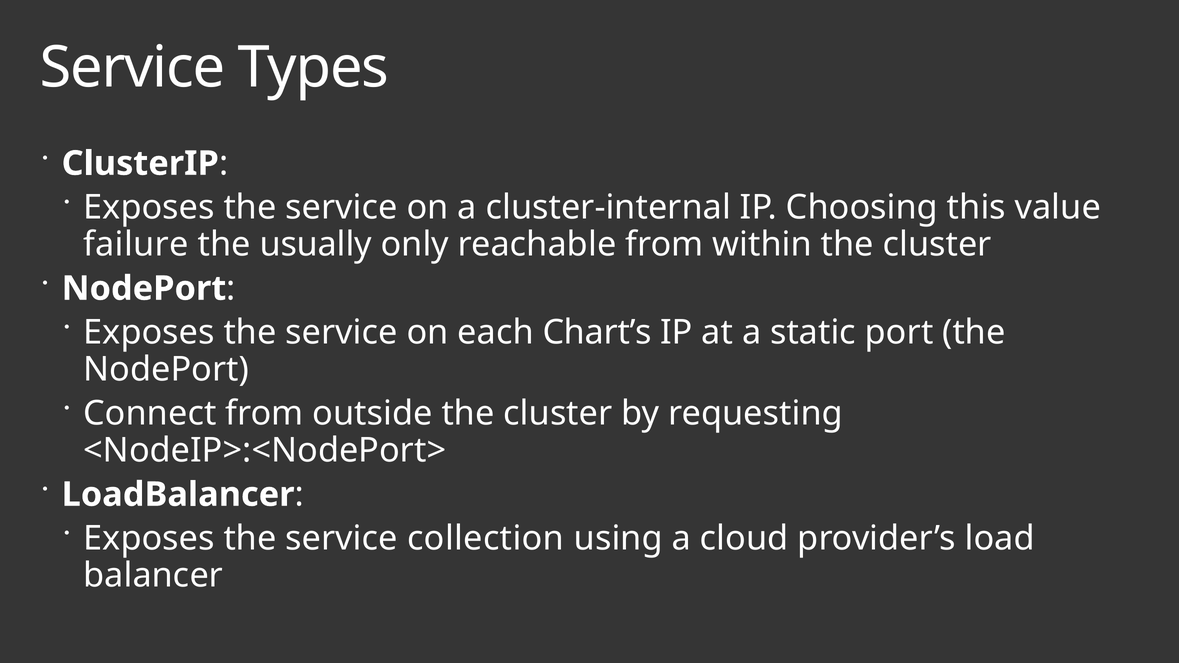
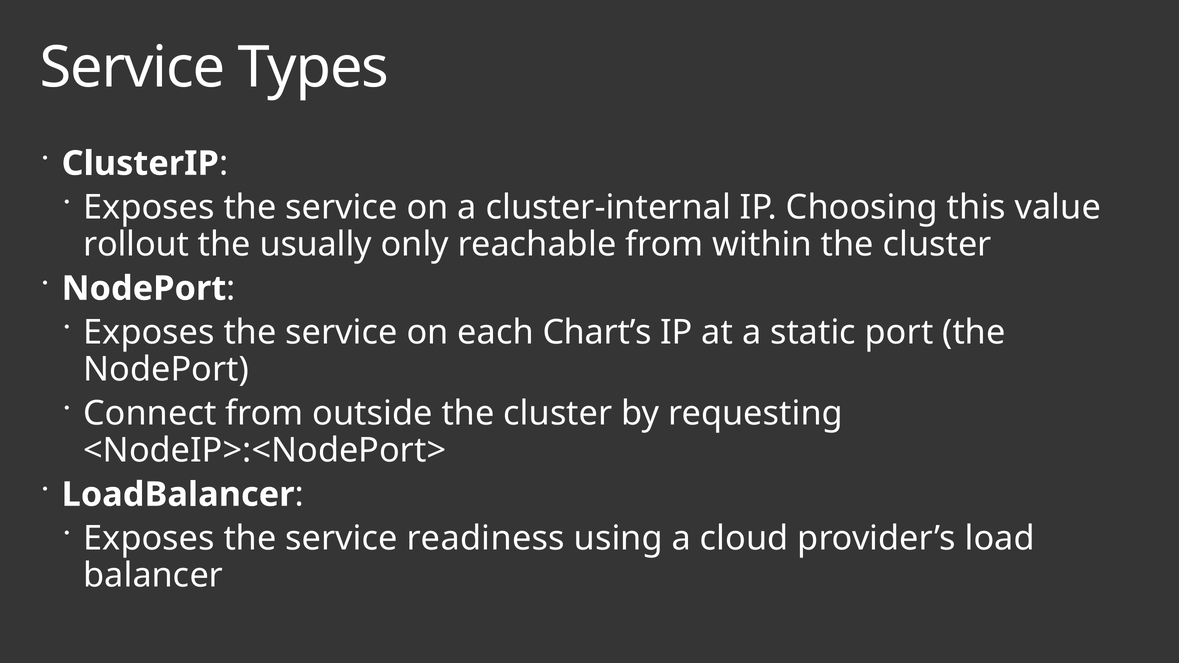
failure: failure -> rollout (136, 245)
collection: collection -> readiness (486, 539)
